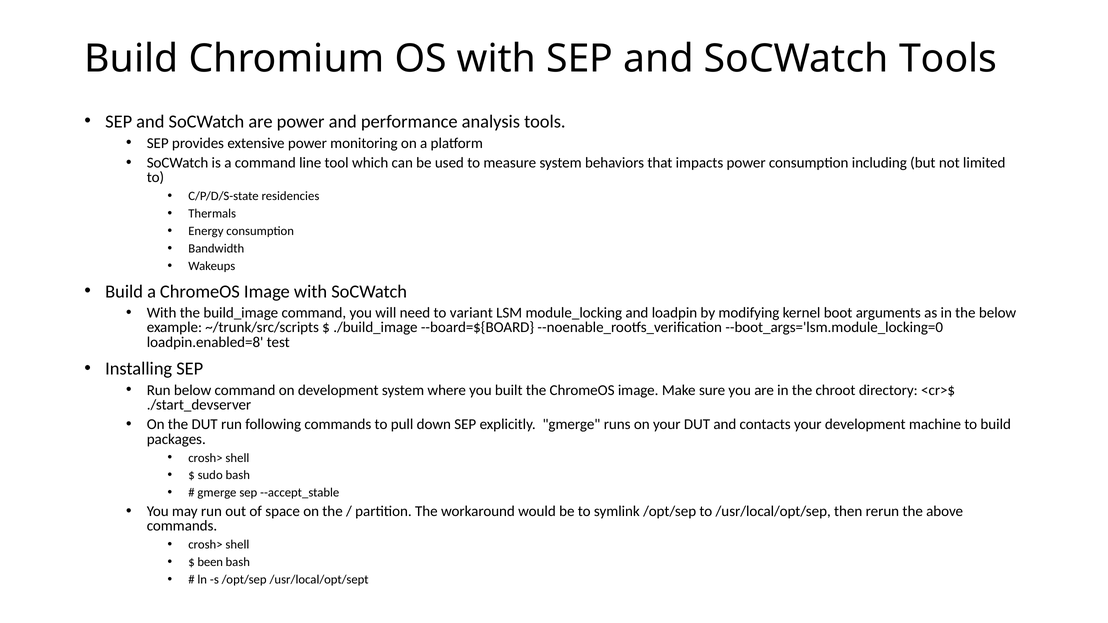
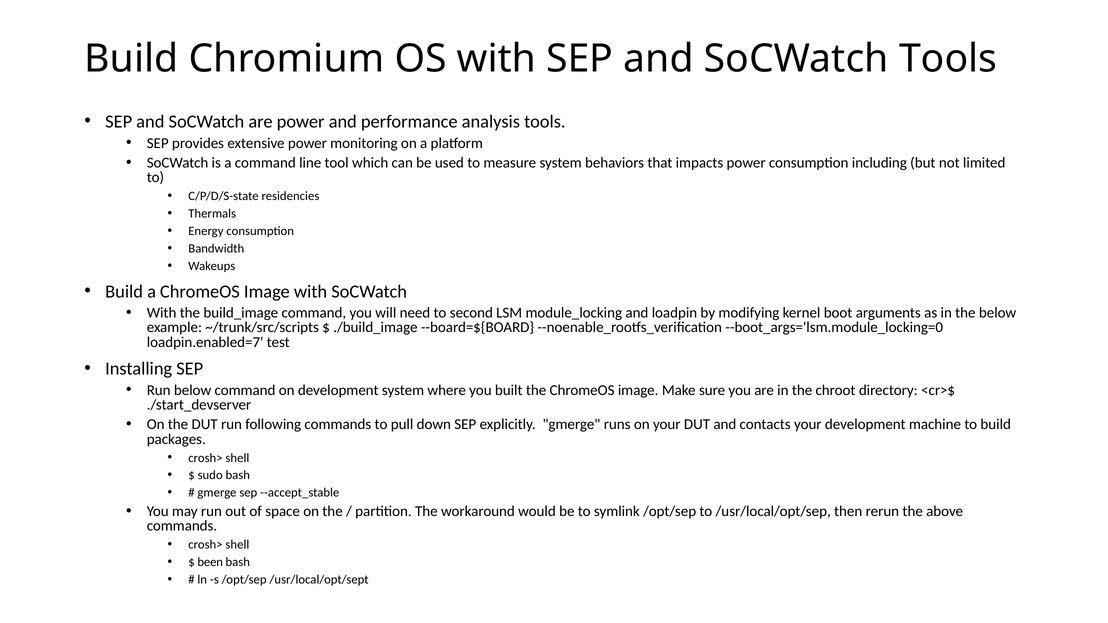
variant: variant -> second (471, 313)
loadpin.enabled=8: loadpin.enabled=8 -> loadpin.enabled=7 (205, 342)
